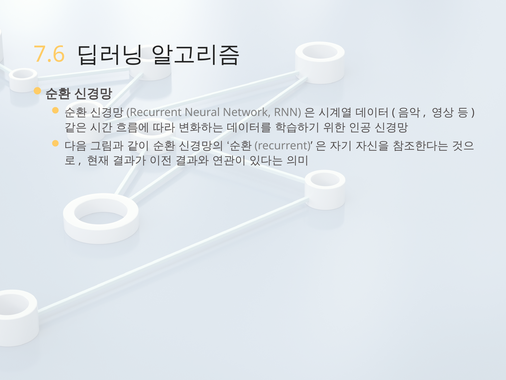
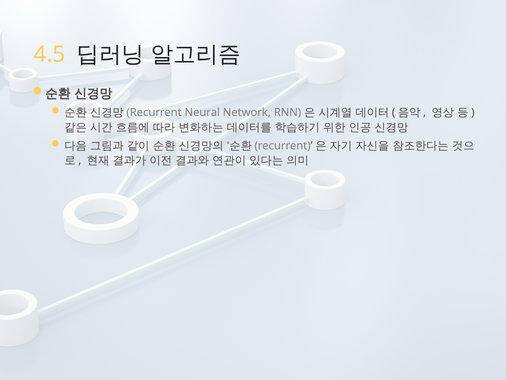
7.6: 7.6 -> 4.5 (49, 54)
